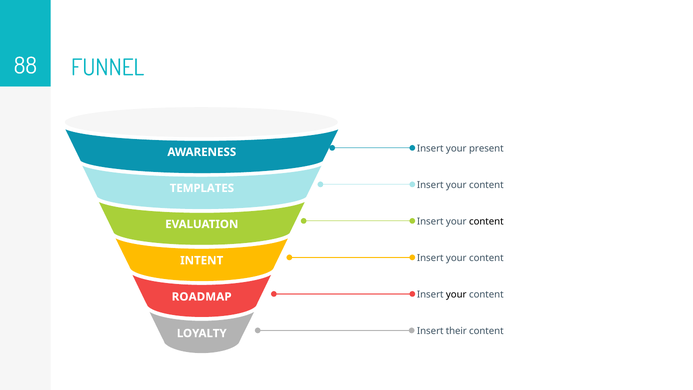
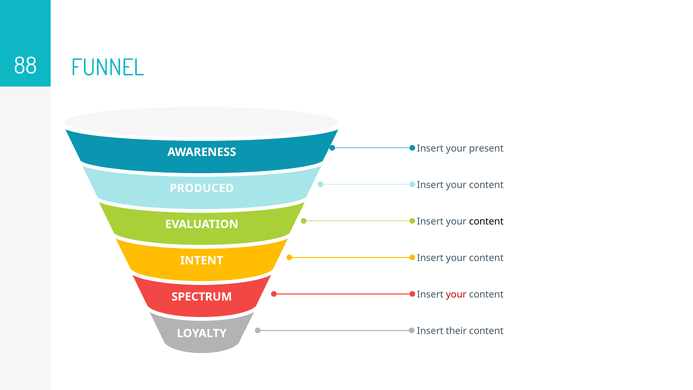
TEMPLATES: TEMPLATES -> PRODUCED (202, 188)
your colour: black -> red (456, 294)
ROADMAP: ROADMAP -> SPECTRUM (202, 297)
